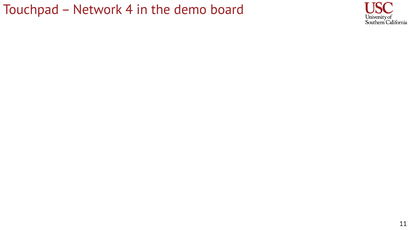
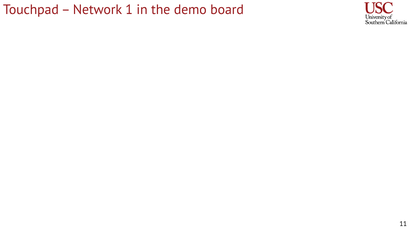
4: 4 -> 1 (129, 10)
